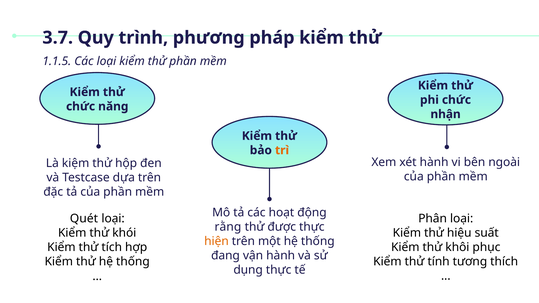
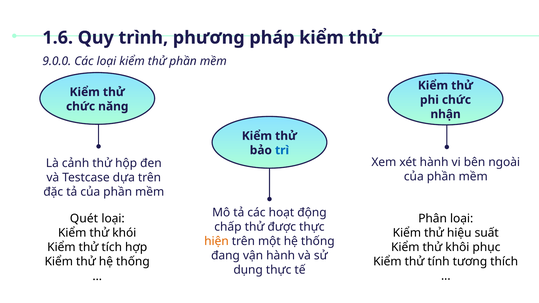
3.7: 3.7 -> 1.6 (58, 38)
1.1.5: 1.1.5 -> 9.0.0 (57, 61)
trì colour: orange -> blue (282, 150)
kiệm: kiệm -> cảnh (76, 163)
rằng: rằng -> chấp (228, 227)
